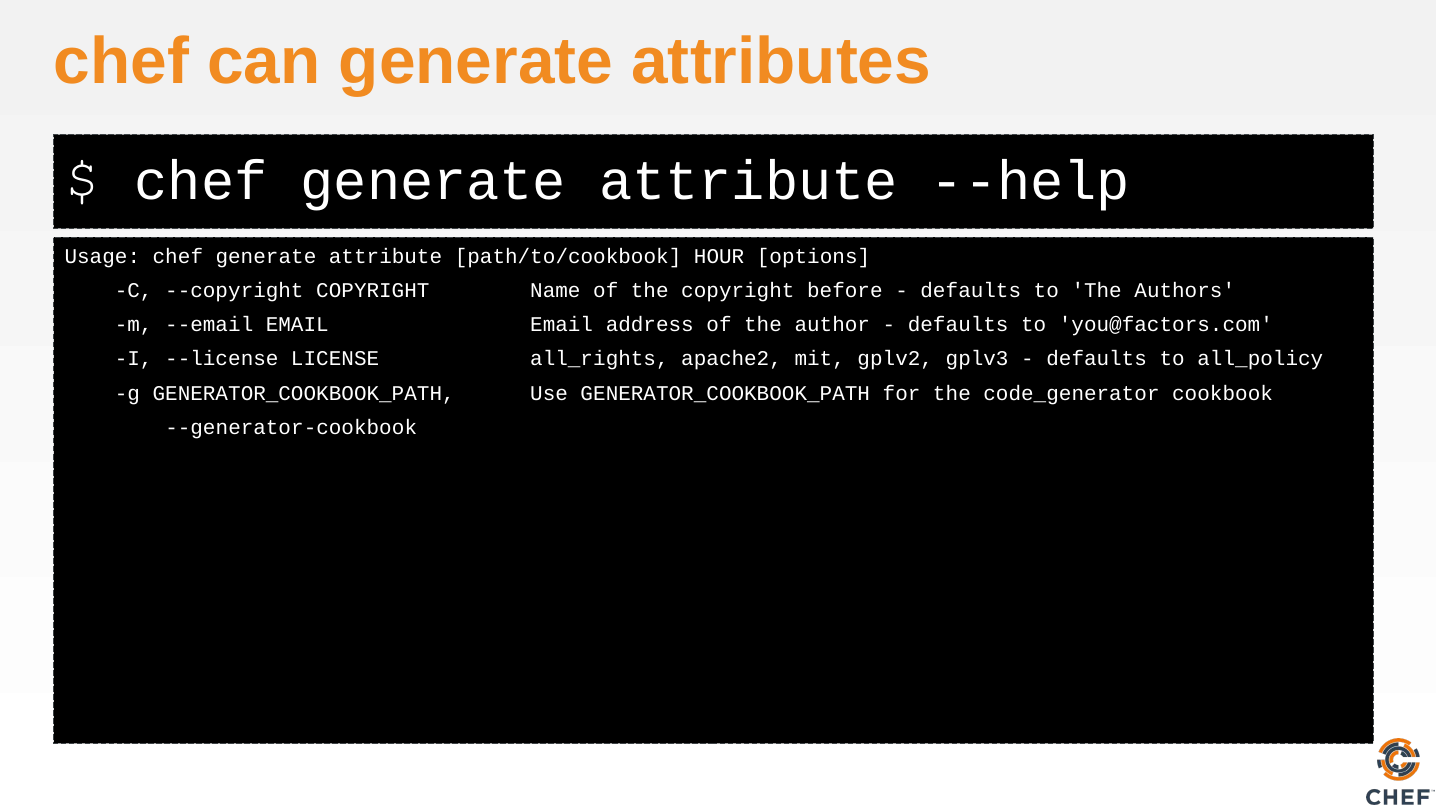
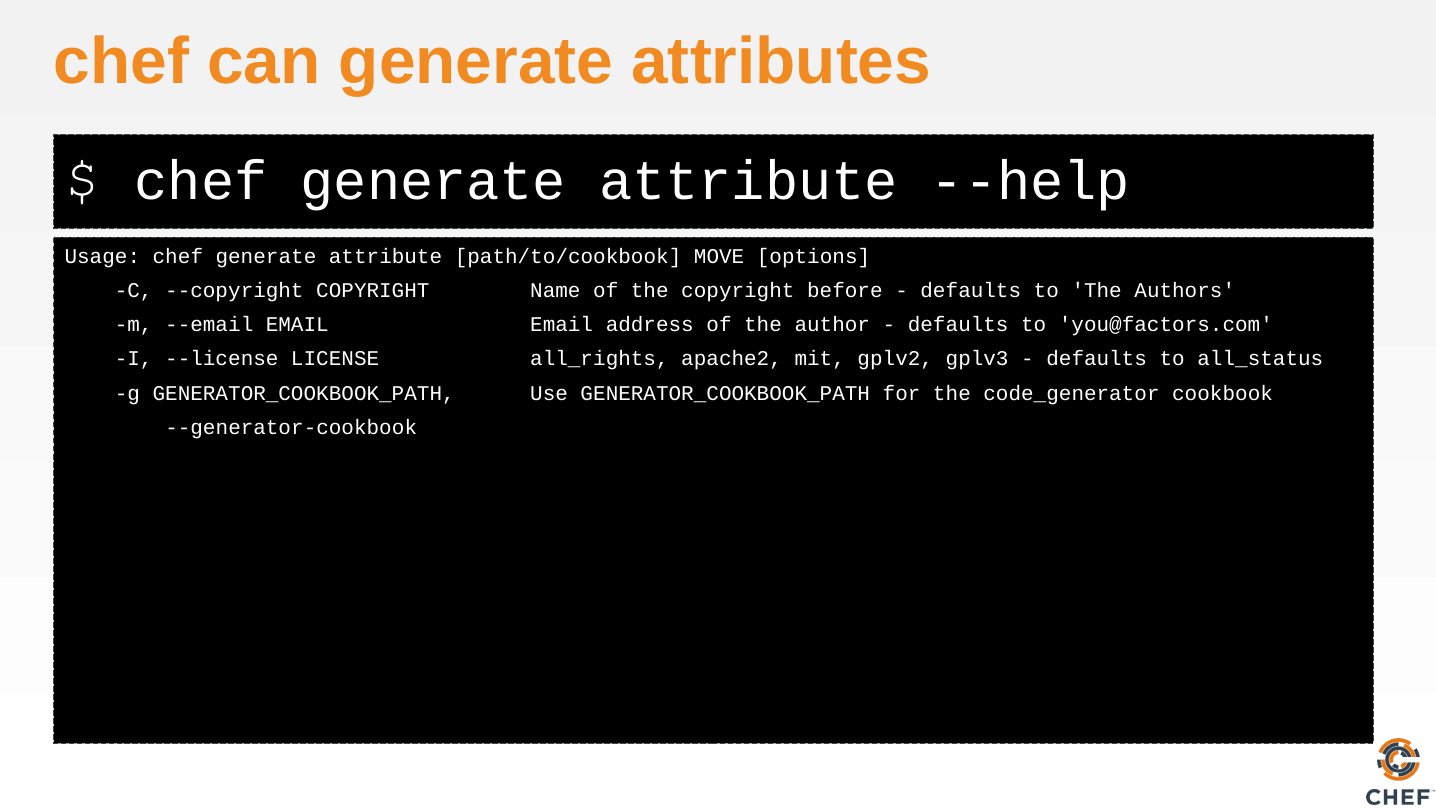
HOUR: HOUR -> MOVE (719, 256)
all_policy: all_policy -> all_status (1260, 359)
